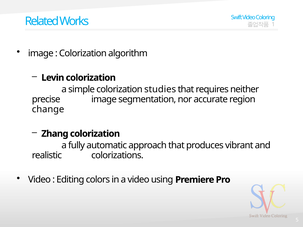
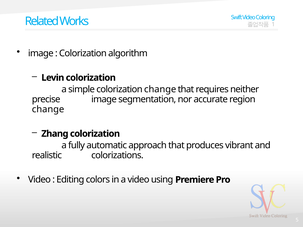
colorization studies: studies -> change (160, 89)
